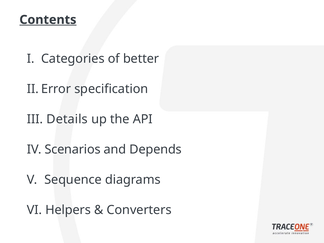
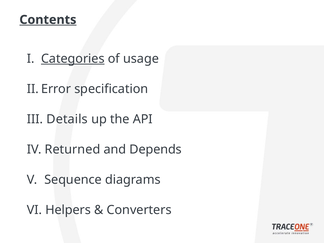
Categories underline: none -> present (73, 59)
better: better -> usage (141, 59)
Scenarios: Scenarios -> Returned (72, 150)
